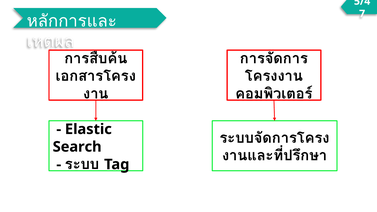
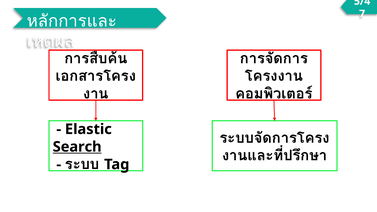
Search underline: none -> present (77, 147)
